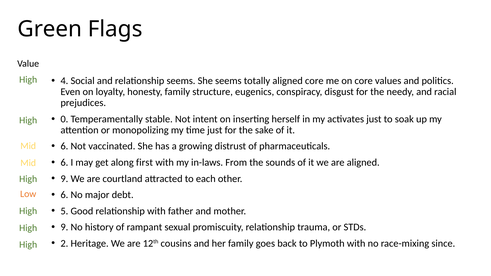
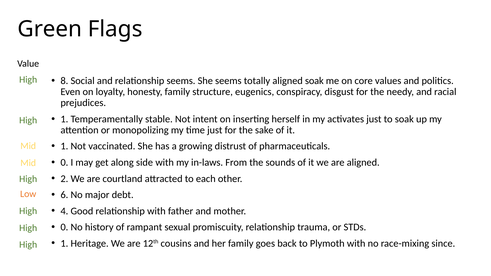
4: 4 -> 8 (64, 81)
aligned core: core -> soak (314, 81)
0: 0 -> 1 (64, 119)
6: 6 -> 1 (64, 146)
6: 6 -> 0 (64, 163)
first: first -> side (145, 163)
9: 9 -> 2 (64, 179)
5: 5 -> 4 (64, 211)
9: 9 -> 0 (64, 227)
2: 2 -> 1 (64, 243)
